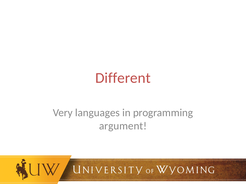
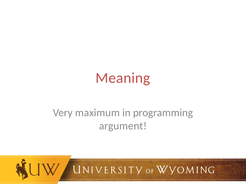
Different: Different -> Meaning (123, 78)
languages: languages -> maximum (97, 113)
